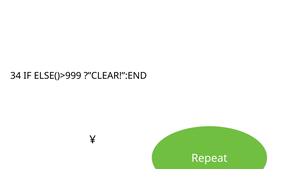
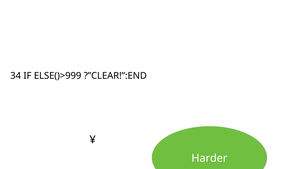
Repeat: Repeat -> Harder (209, 158)
